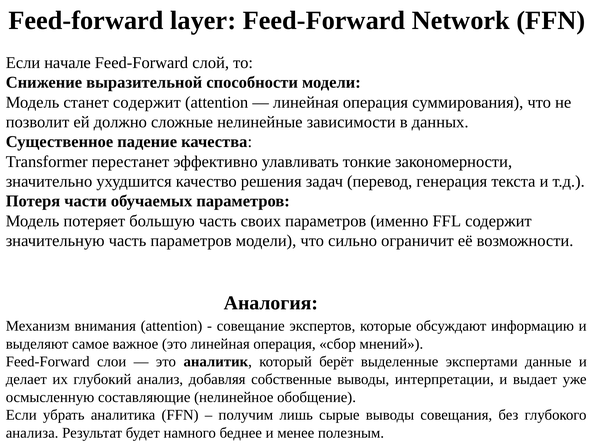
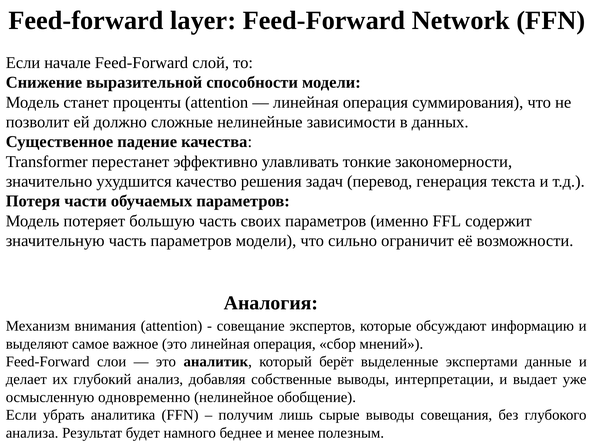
станет содержит: содержит -> проценты (147, 102)
составляющие: составляющие -> одновременно (144, 397)
